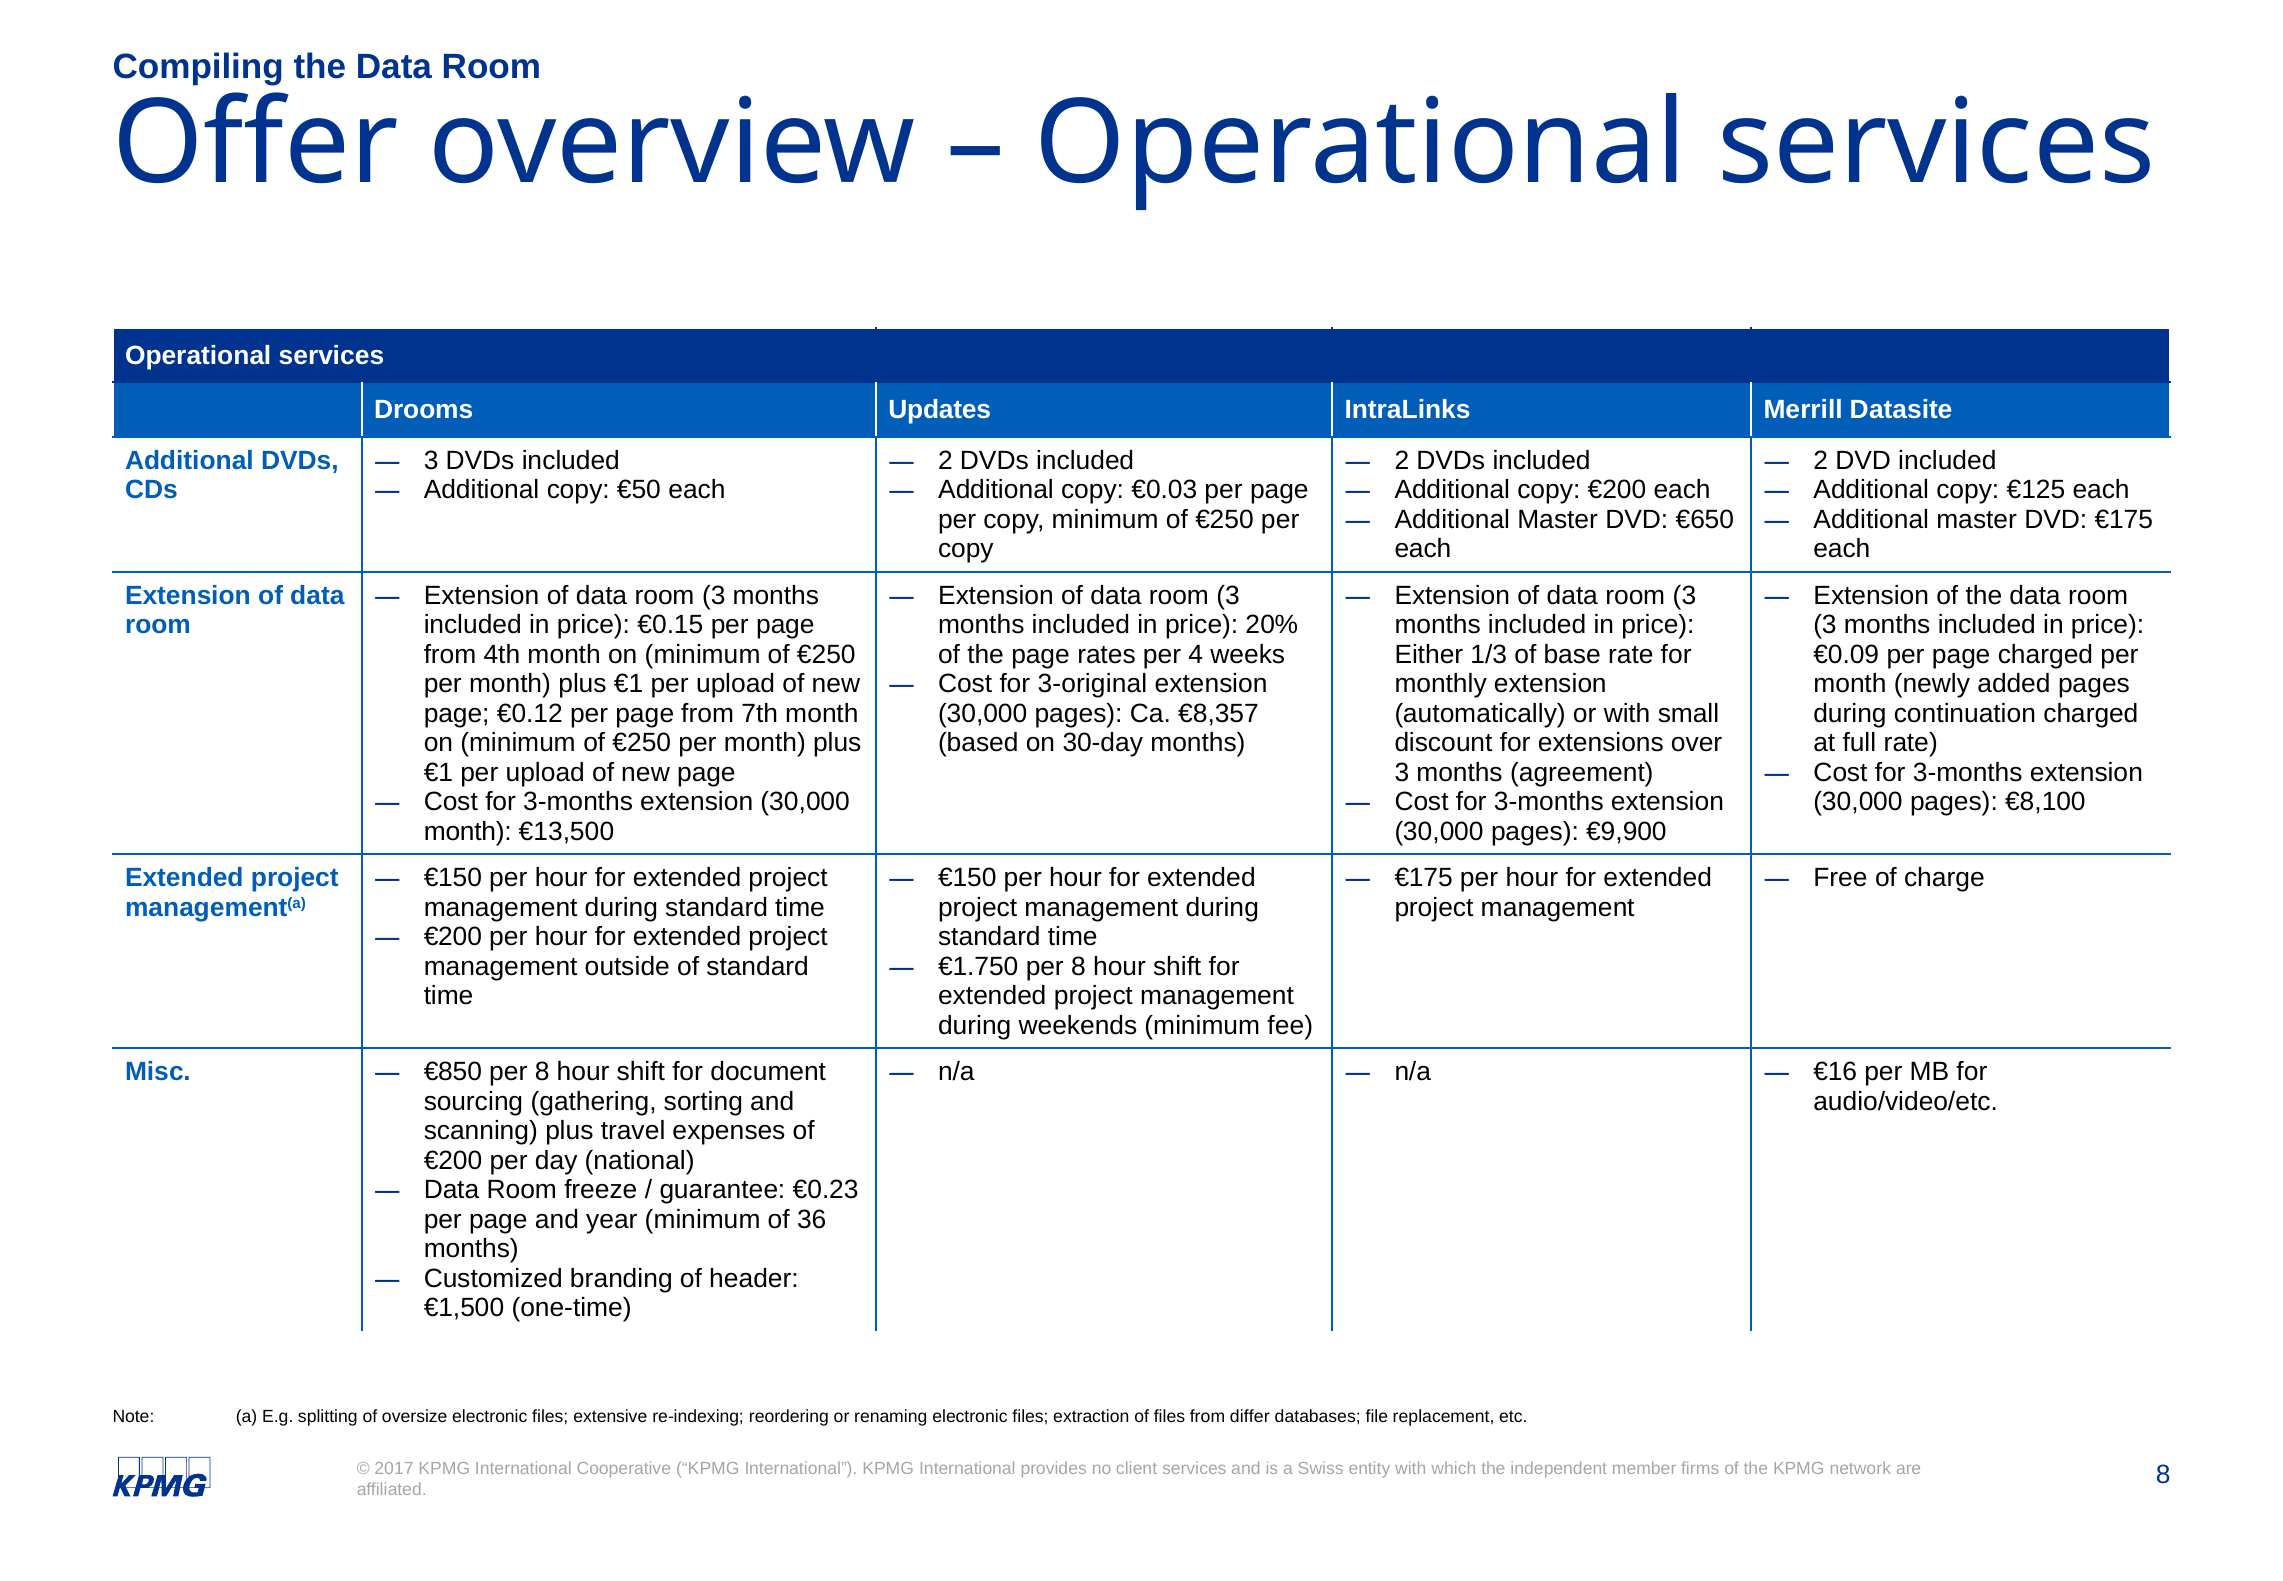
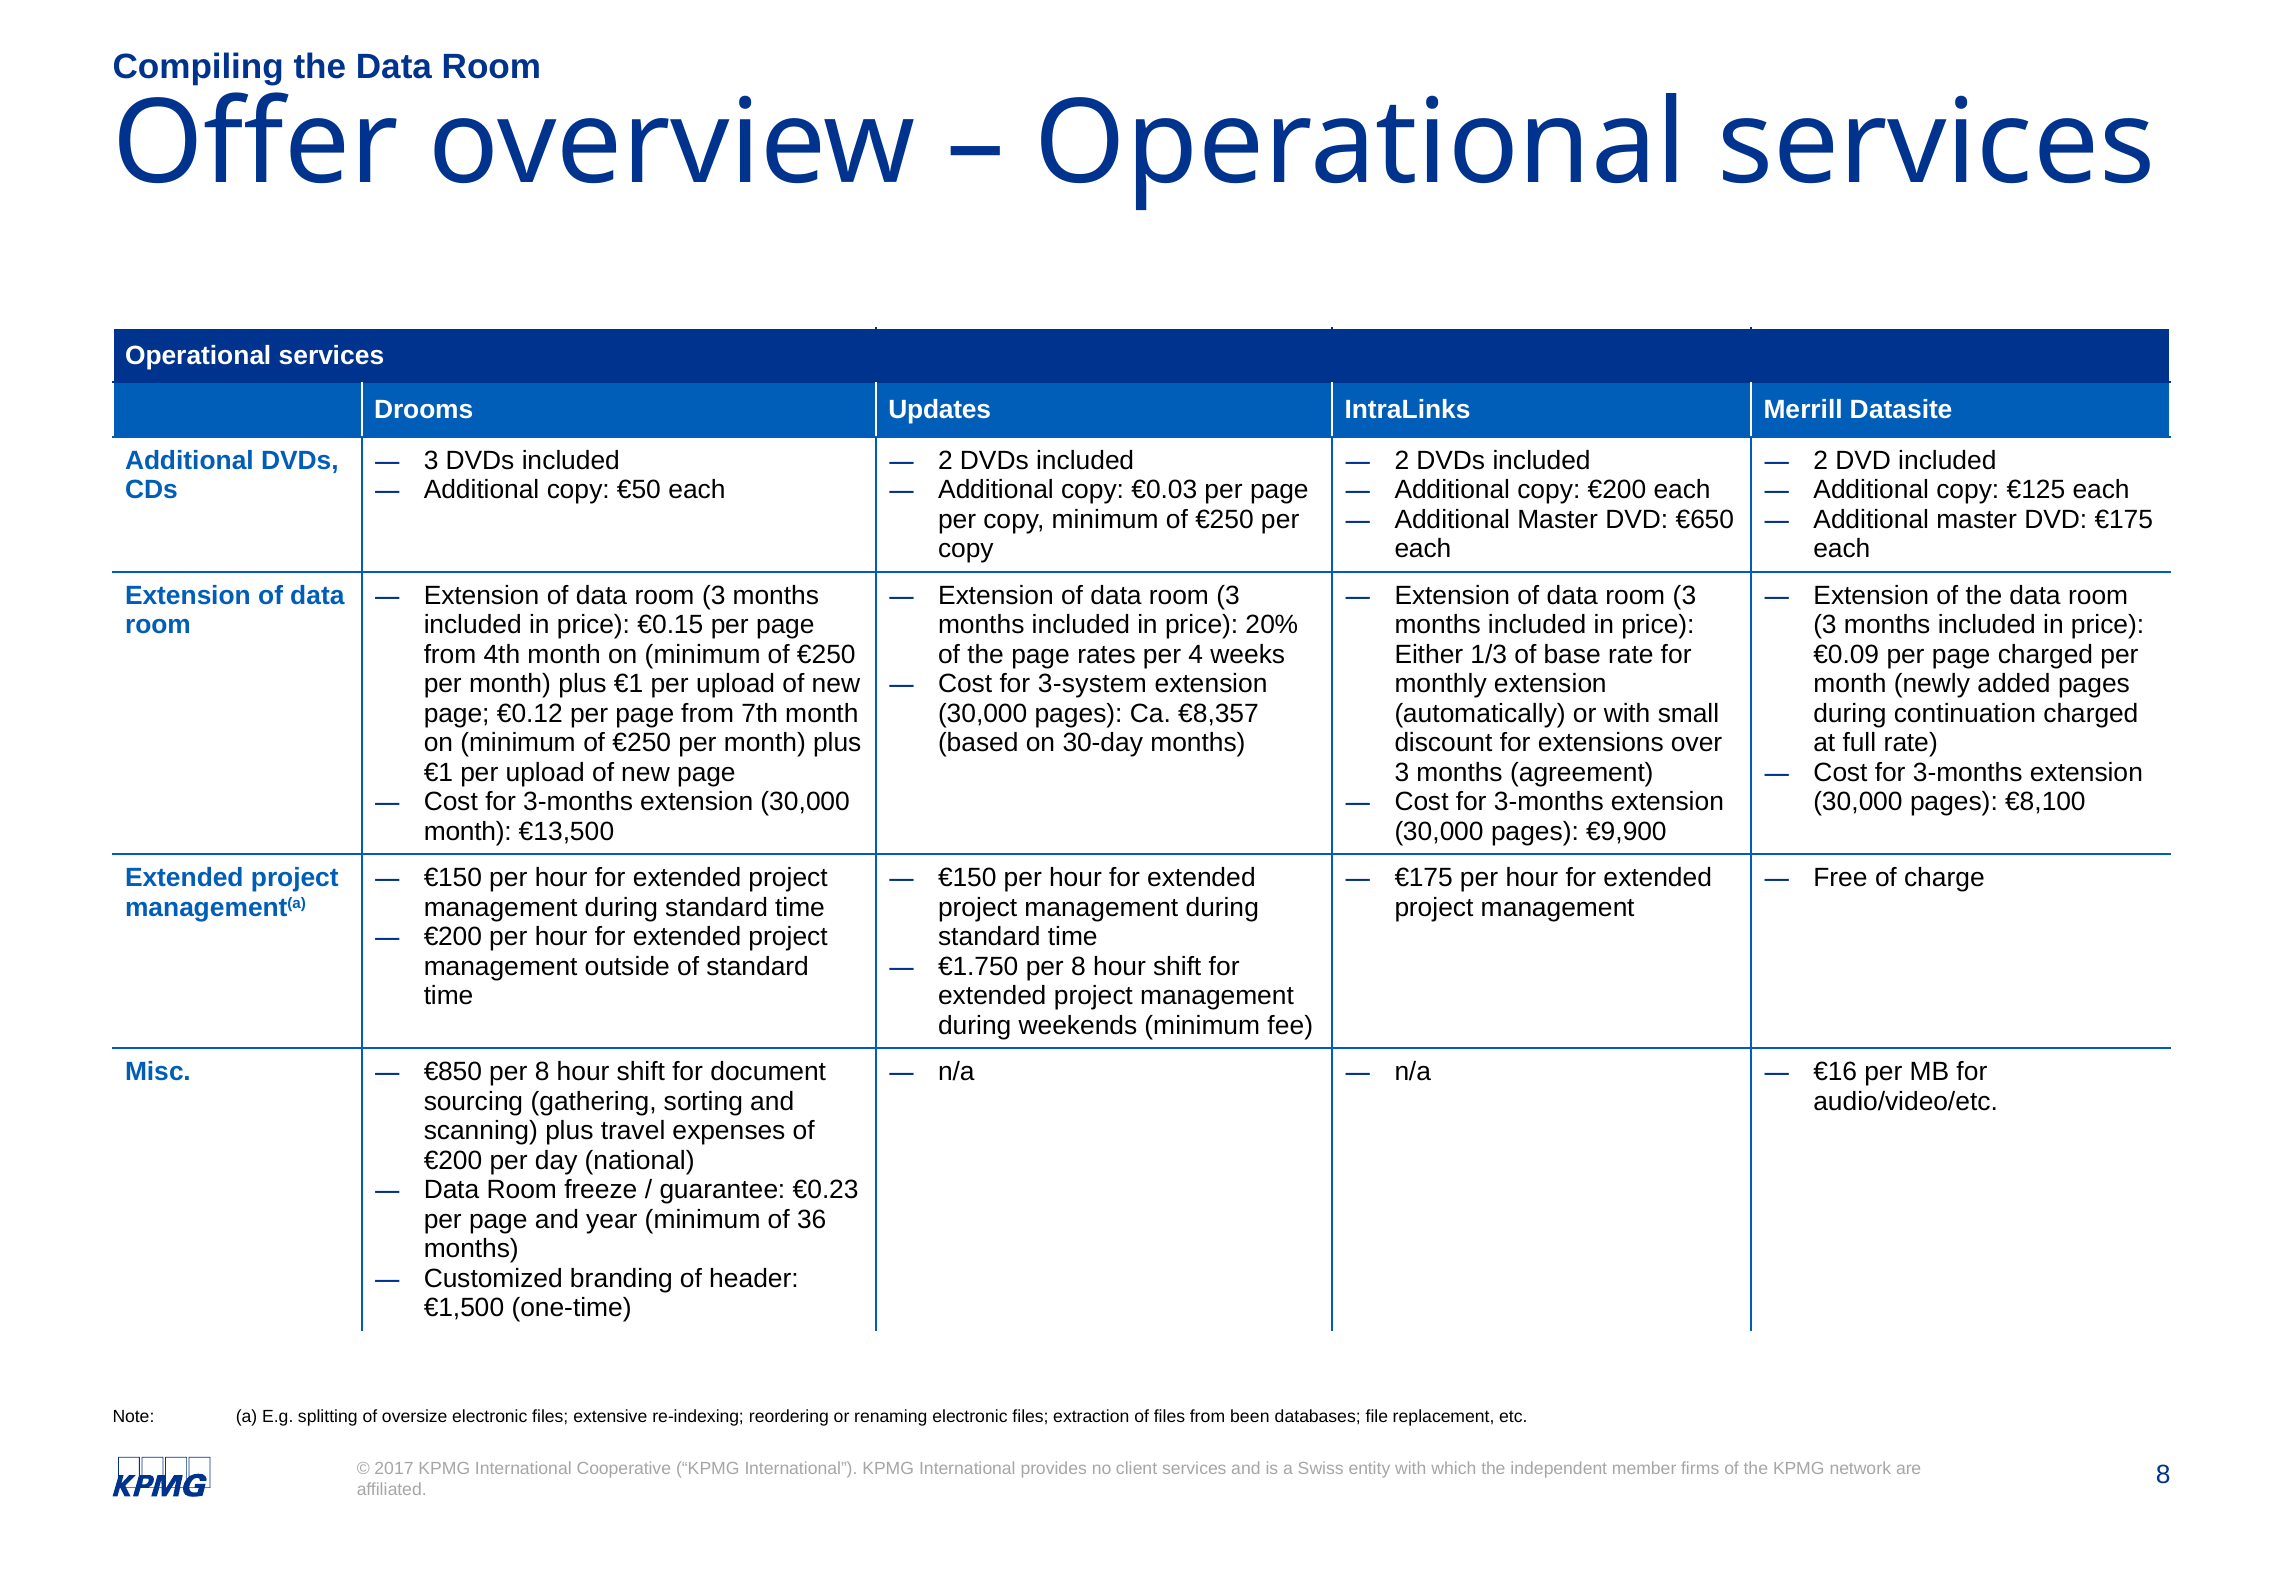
3-original: 3-original -> 3-system (1092, 684)
differ: differ -> been (1250, 1416)
